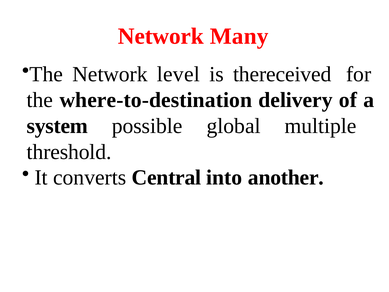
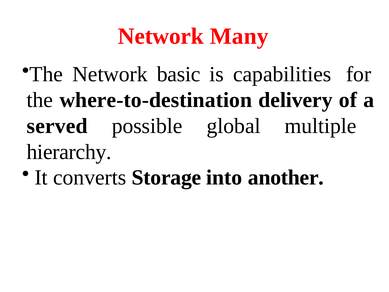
level: level -> basic (179, 74)
thereceived: thereceived -> capabilities (282, 74)
system: system -> served (57, 126)
threshold: threshold -> hierarchy (69, 152)
Central: Central -> Storage (166, 177)
